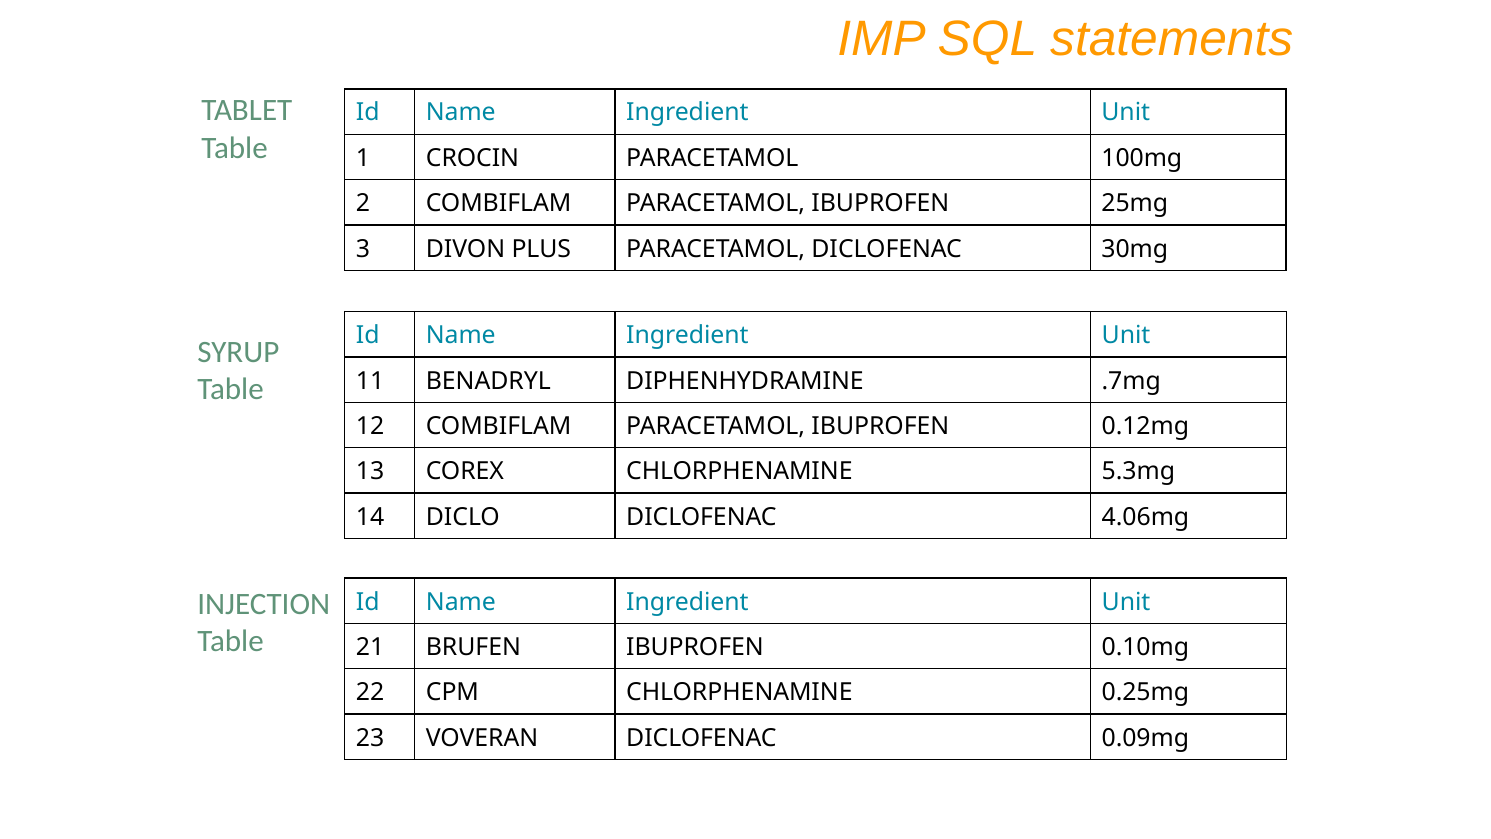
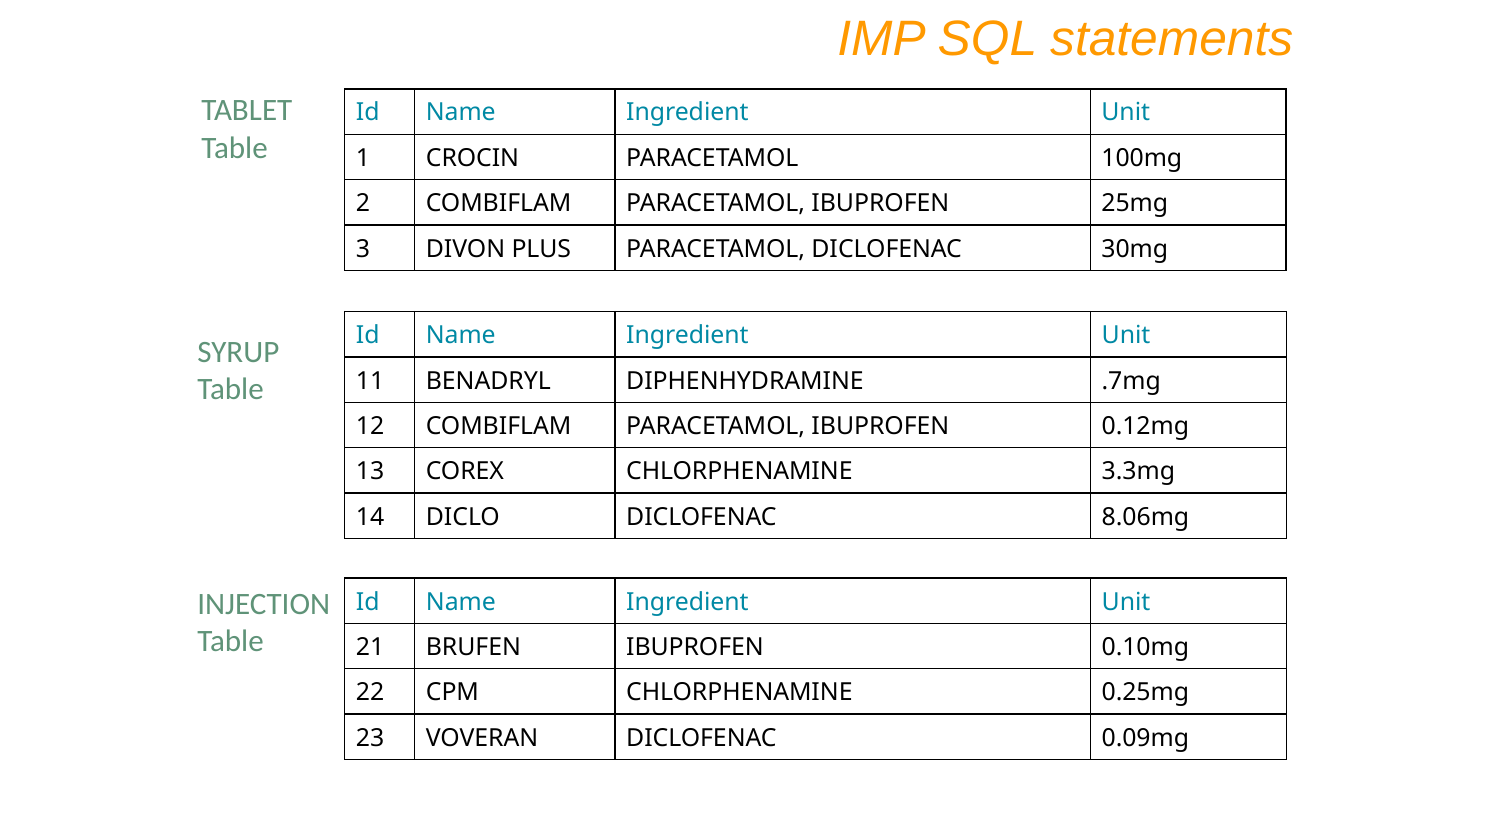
5.3mg: 5.3mg -> 3.3mg (1138, 471)
4.06mg: 4.06mg -> 8.06mg (1145, 517)
